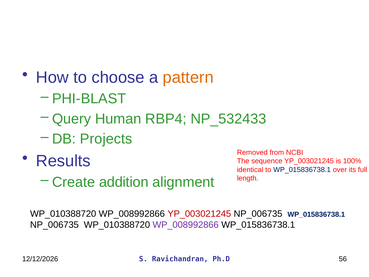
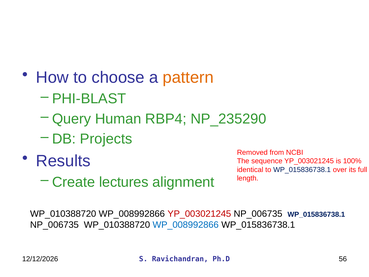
NP_532433: NP_532433 -> NP_235290 (228, 119)
addition: addition -> lectures (124, 182)
WP_008992866 colour: purple -> blue (186, 225)
